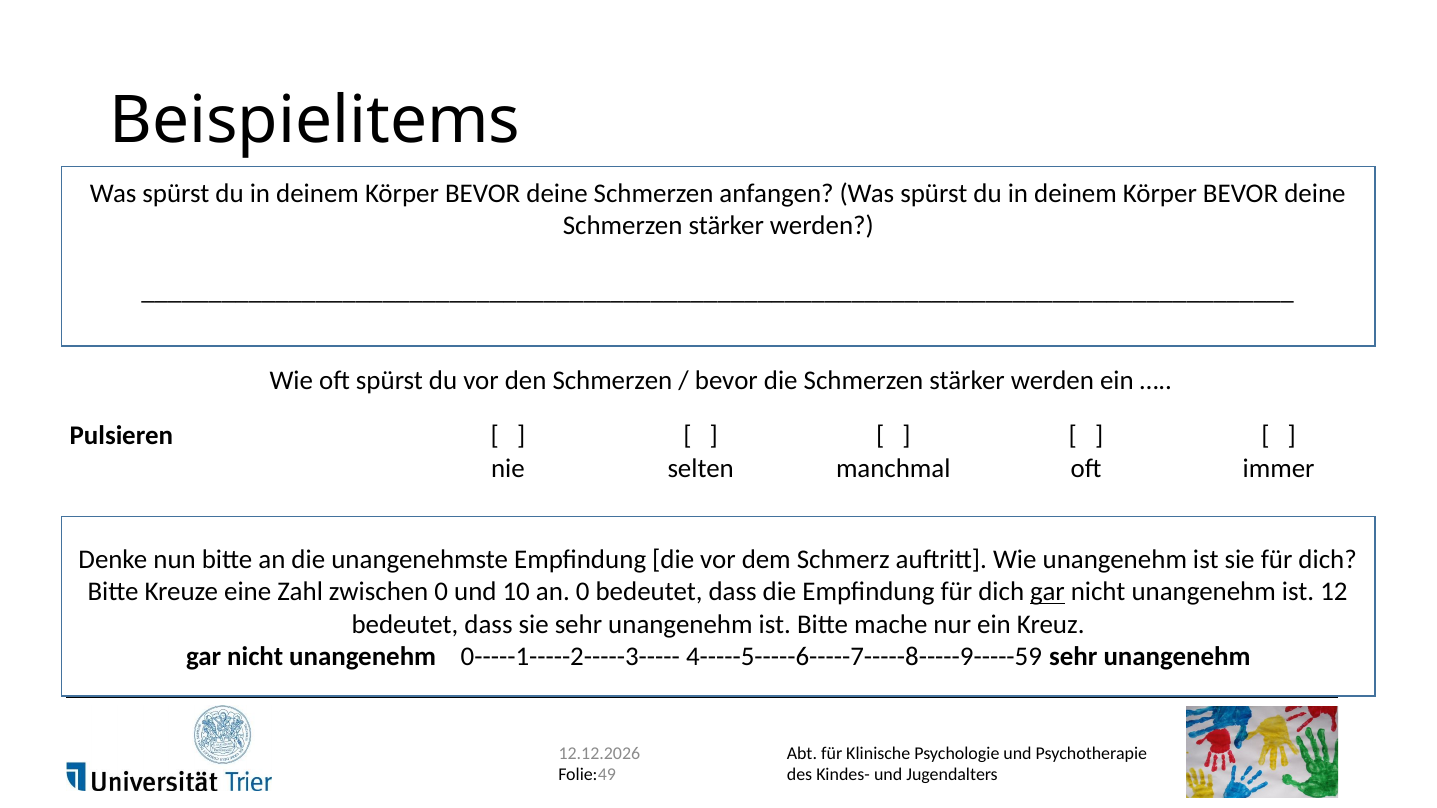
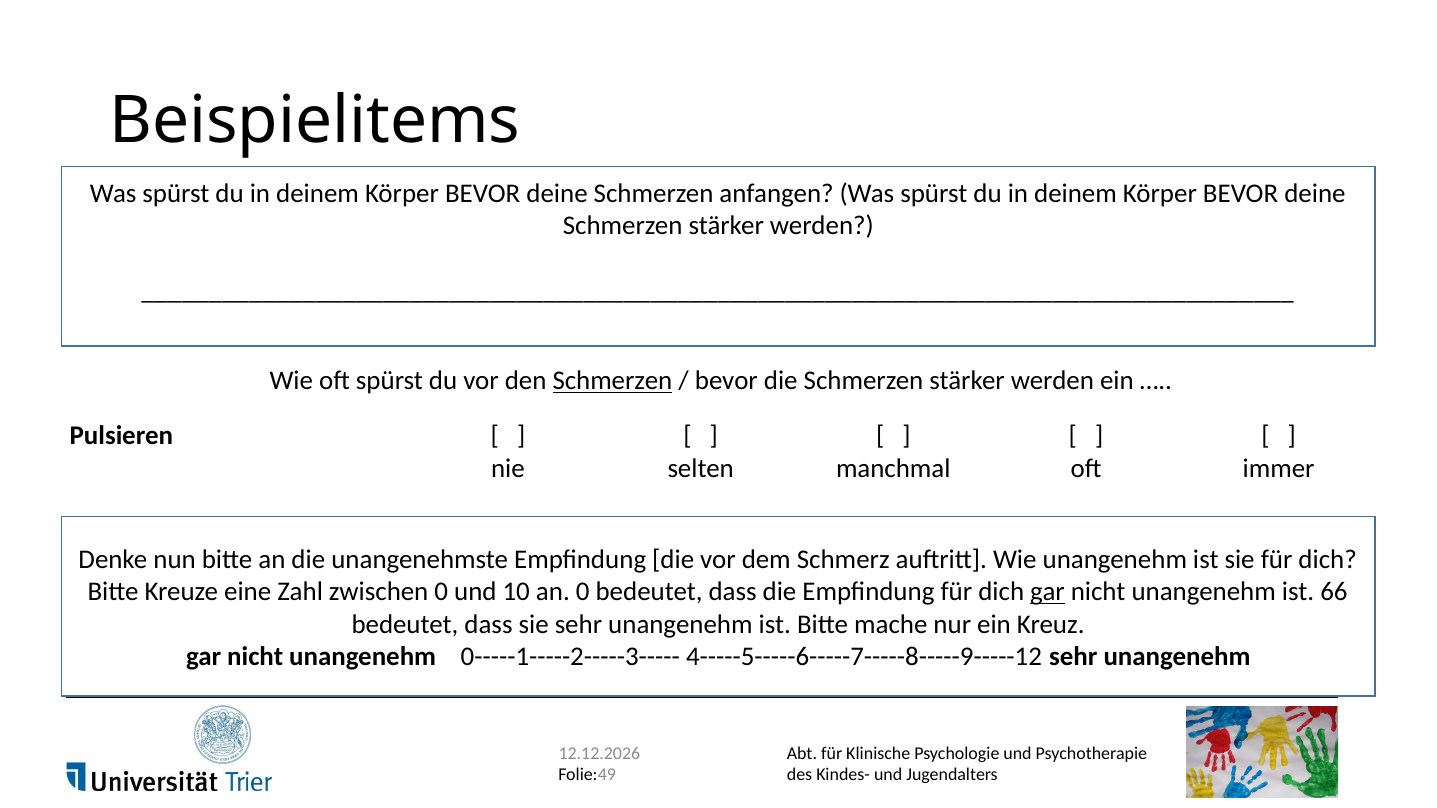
Schmerzen underline: none -> present (613, 381)
12: 12 -> 66 (1334, 592)
4-----5-----6-----7-----8-----9-----59: 4-----5-----6-----7-----8-----9-----59 -> 4-----5-----6-----7-----8-----9-----12 (864, 657)
